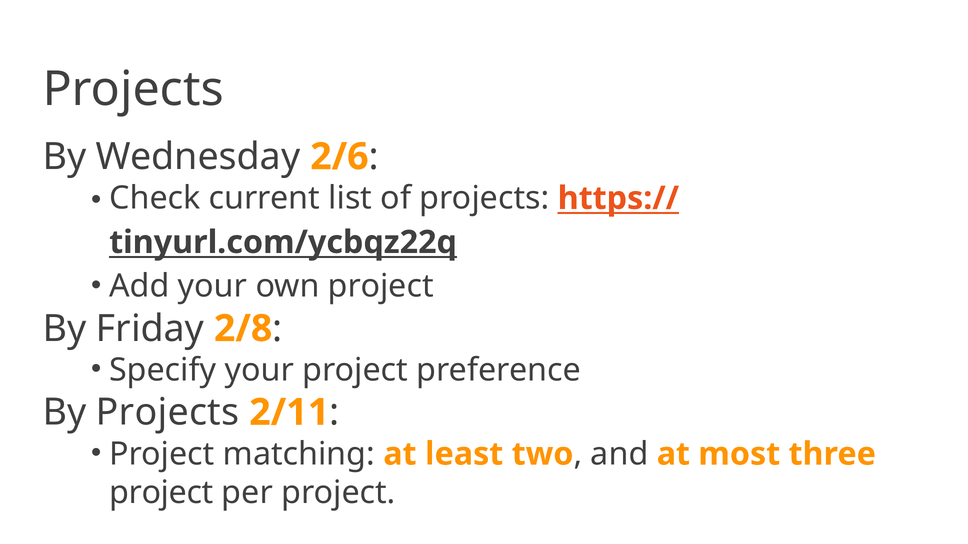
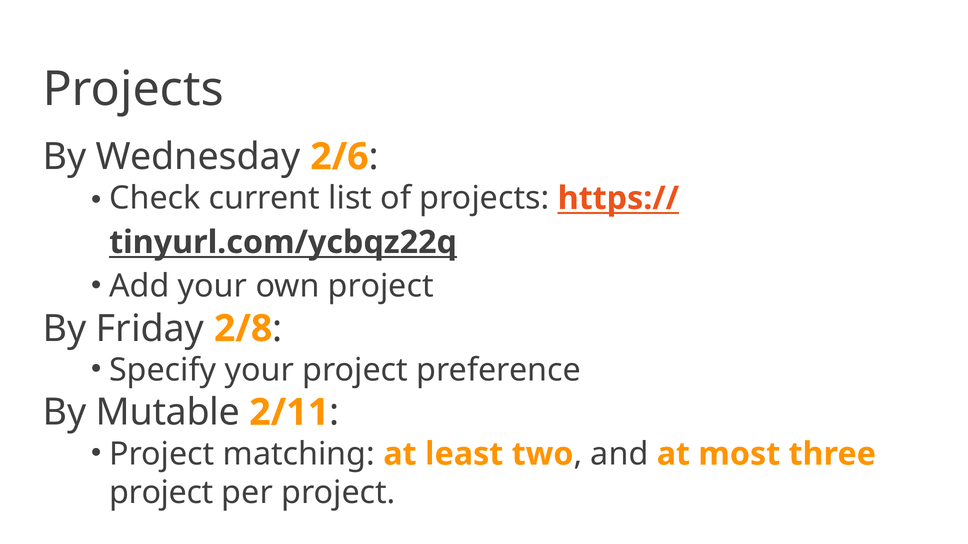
By Projects: Projects -> Mutable (168, 413)
